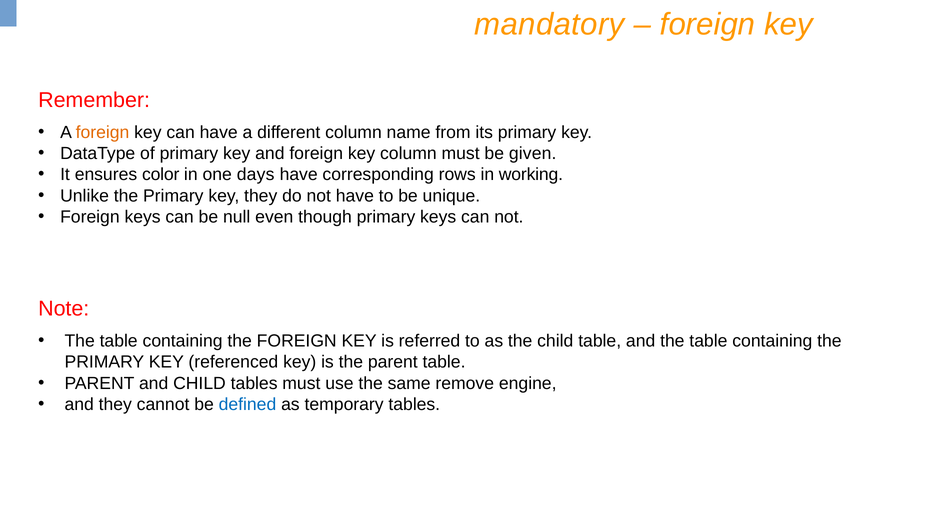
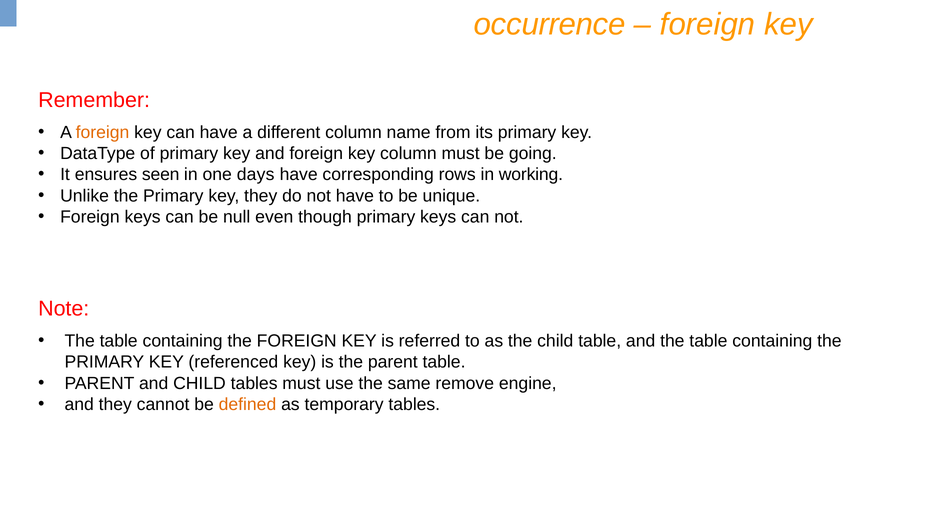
mandatory: mandatory -> occurrence (550, 24)
given: given -> going (533, 154)
color: color -> seen (161, 175)
defined colour: blue -> orange (247, 404)
